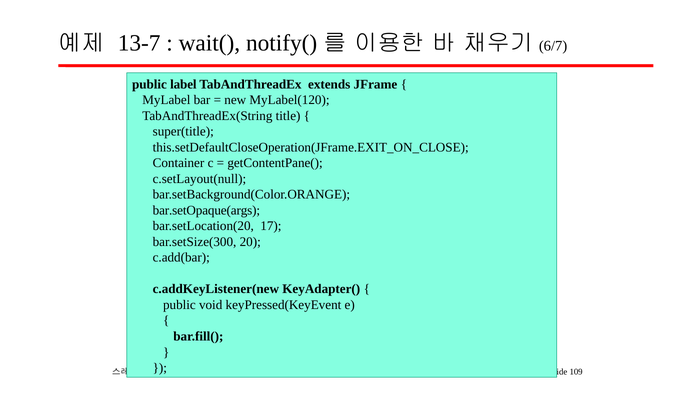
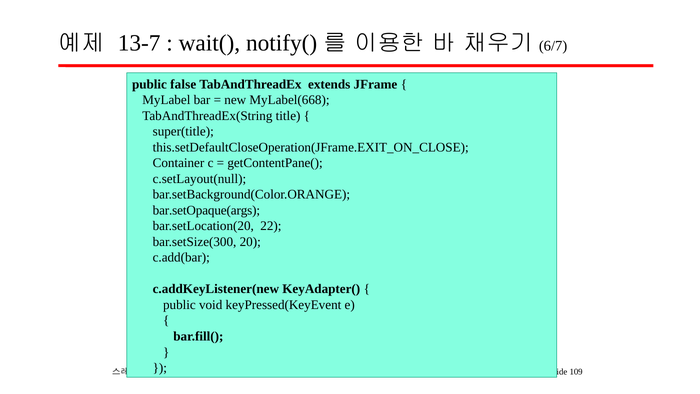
label: label -> false (183, 84)
MyLabel(120: MyLabel(120 -> MyLabel(668 (289, 100)
17: 17 -> 22 (271, 226)
